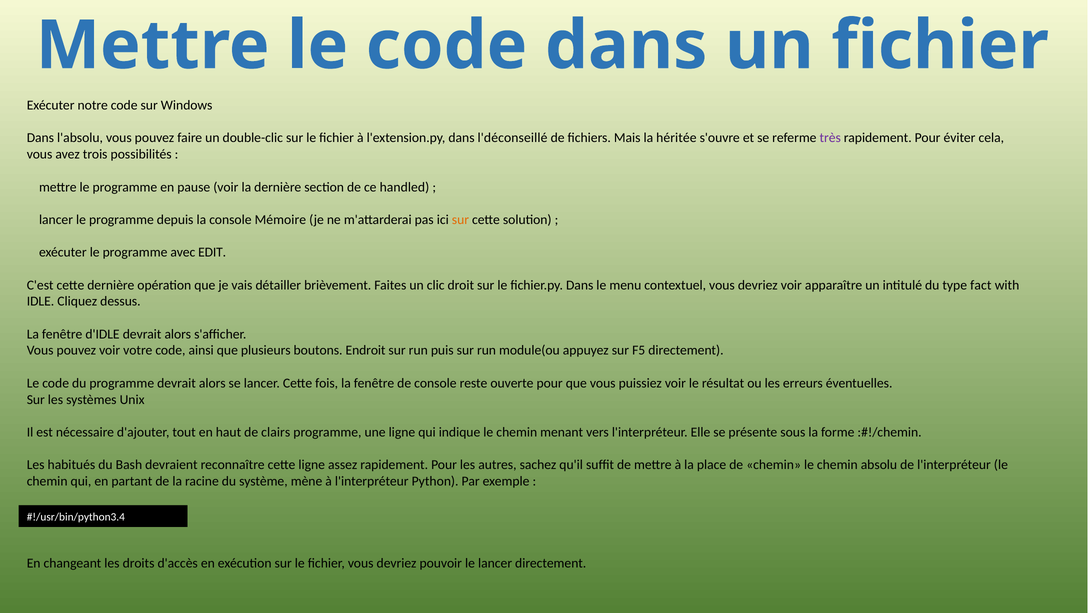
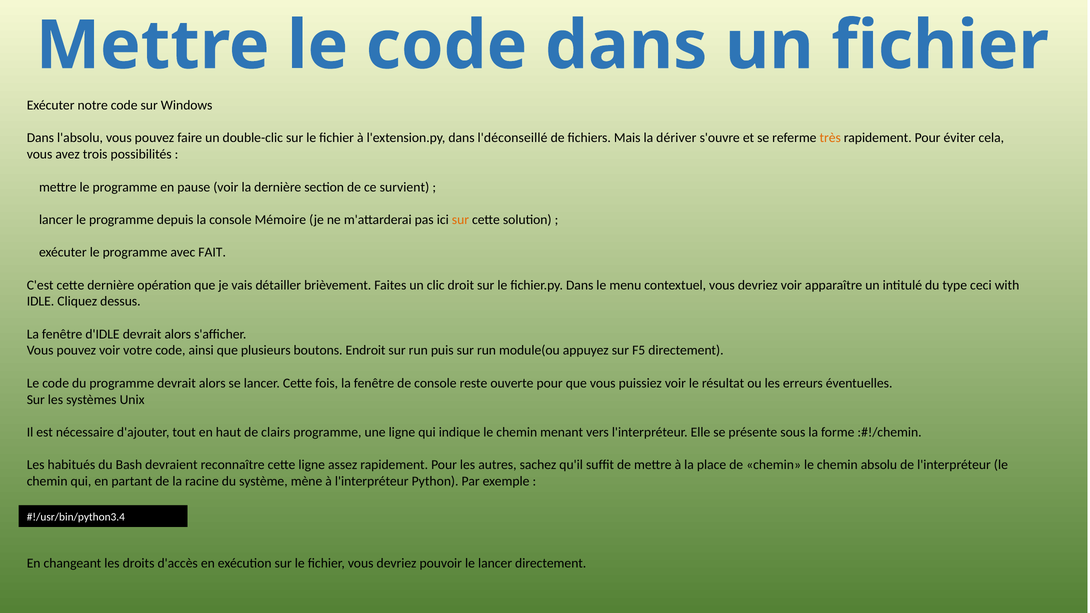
héritée: héritée -> dériver (676, 138)
très colour: purple -> orange (830, 138)
handled: handled -> survient (404, 187)
EDIT: EDIT -> FAIT (212, 252)
fact: fact -> ceci (981, 285)
